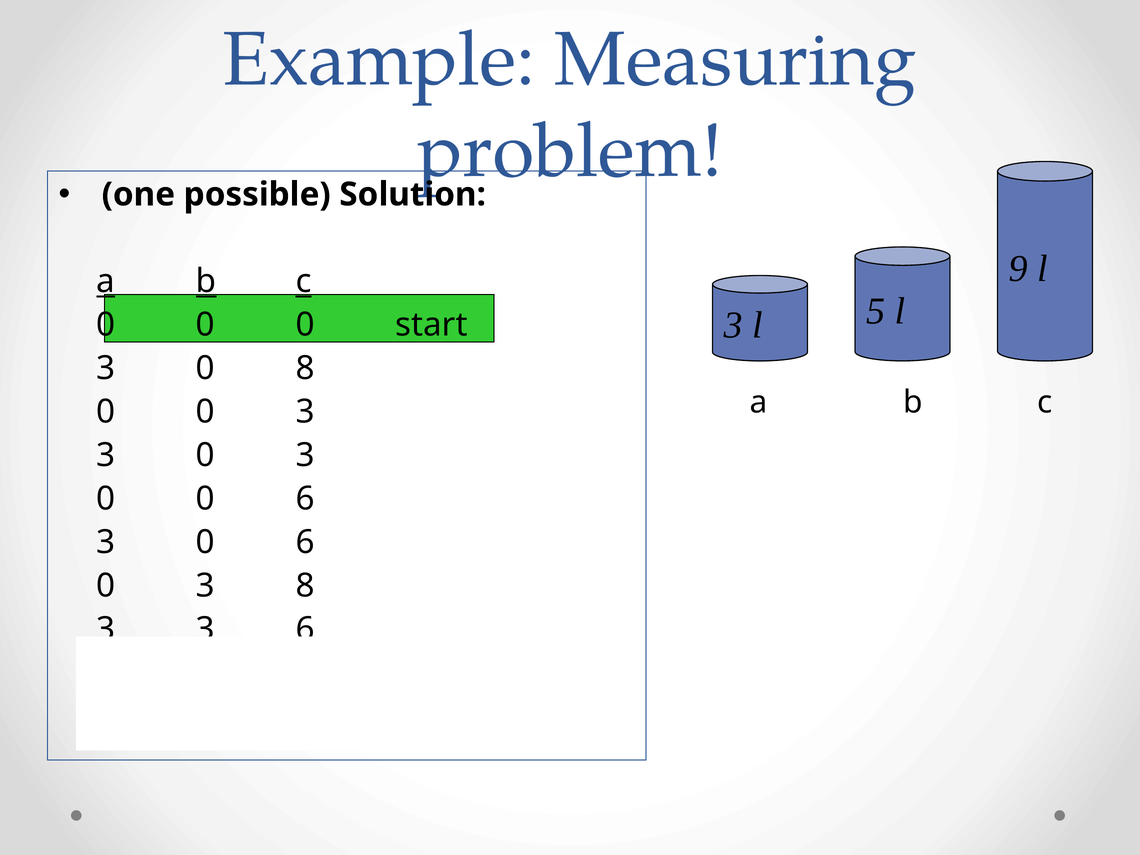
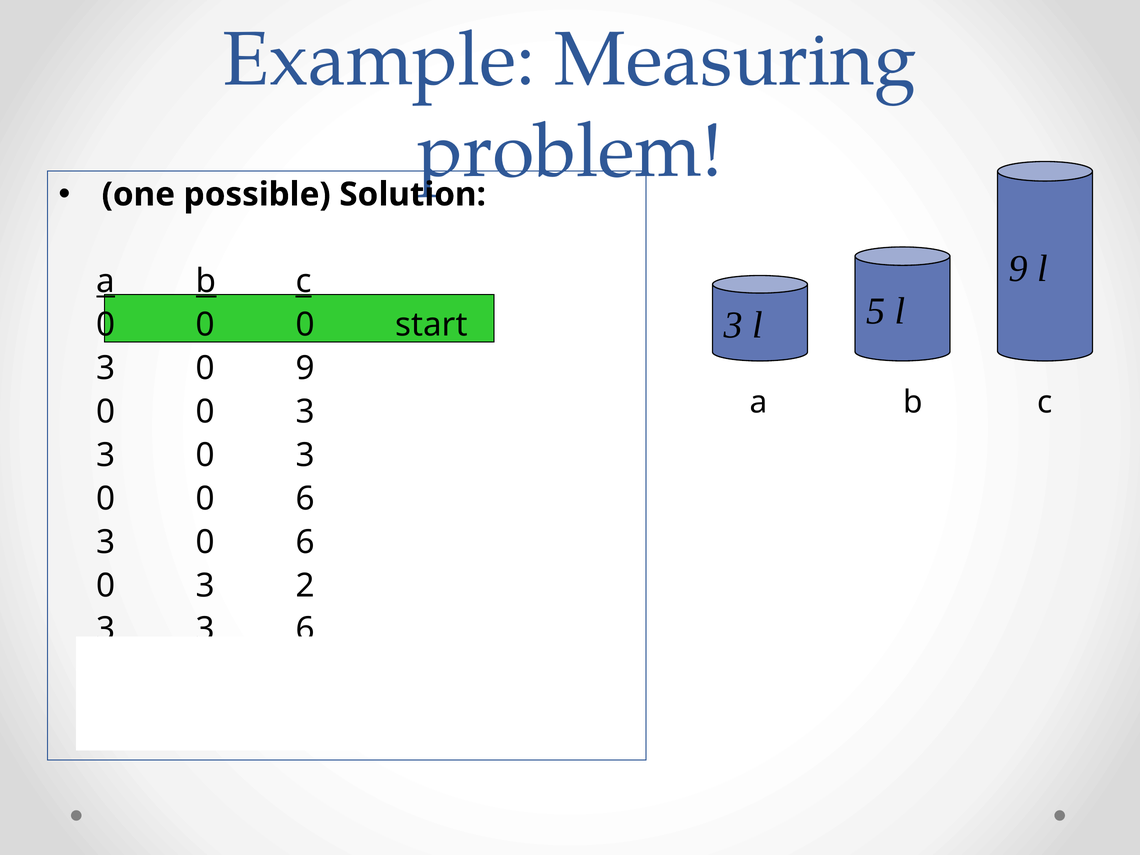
0 8: 8 -> 9 (305, 368)
3 8: 8 -> 2 (305, 586)
